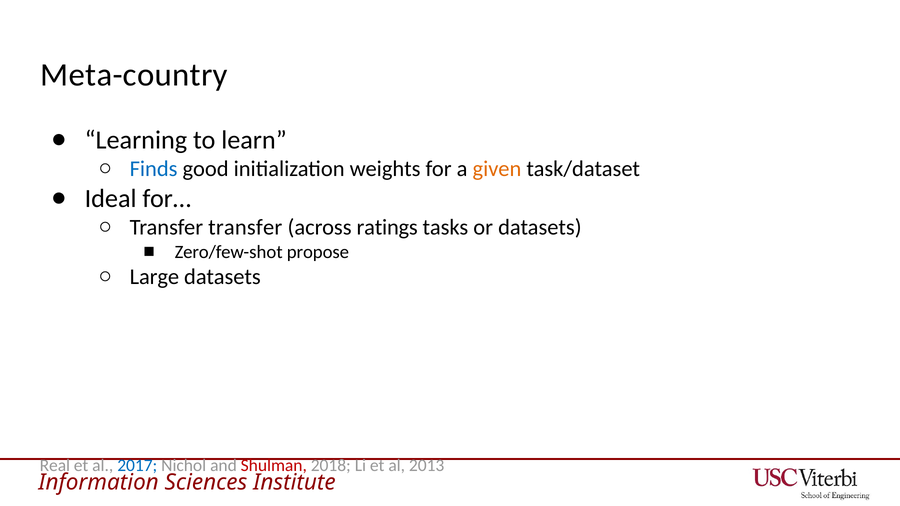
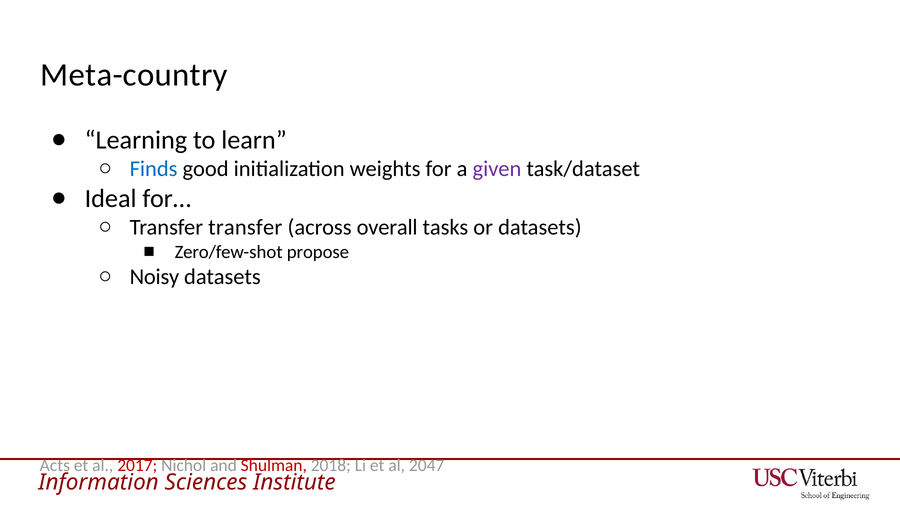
given colour: orange -> purple (497, 169)
ratings: ratings -> overall (387, 228)
Large: Large -> Noisy (154, 277)
Real: Real -> Acts (55, 466)
2017 colour: blue -> red (137, 466)
2013: 2013 -> 2047 (427, 466)
